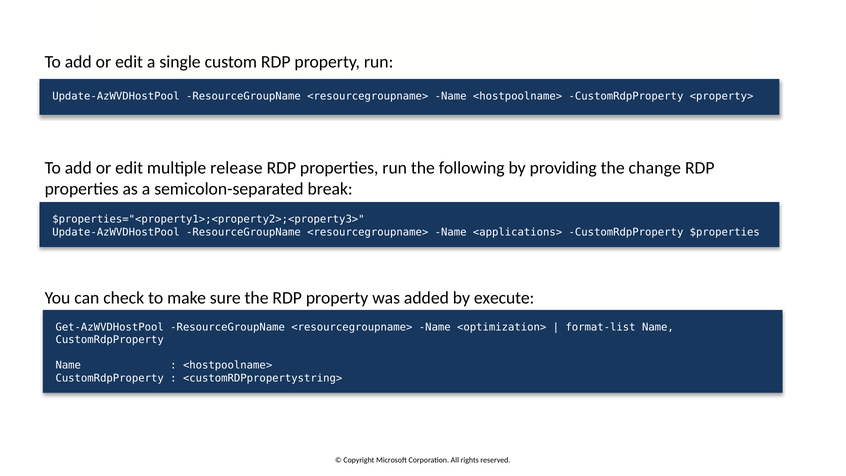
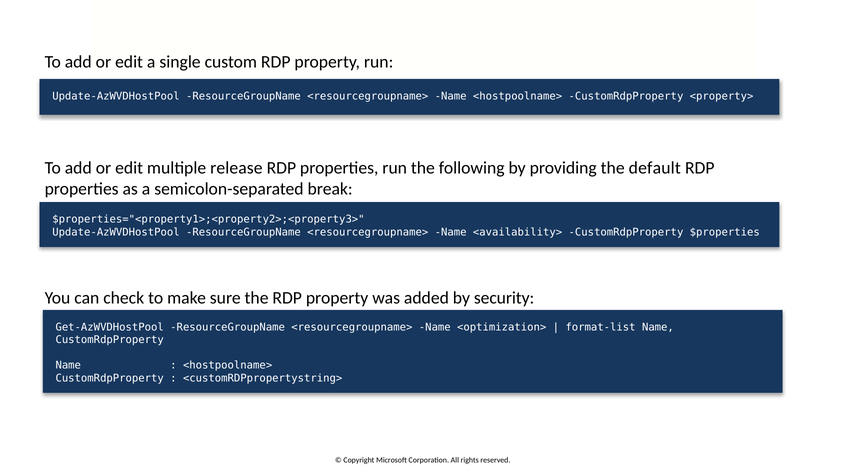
change: change -> default (655, 168)
<applications>: <applications> -> <availability> (518, 232)
execute: execute -> security (504, 298)
